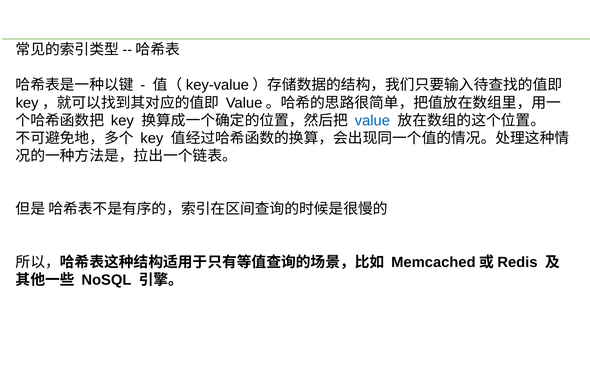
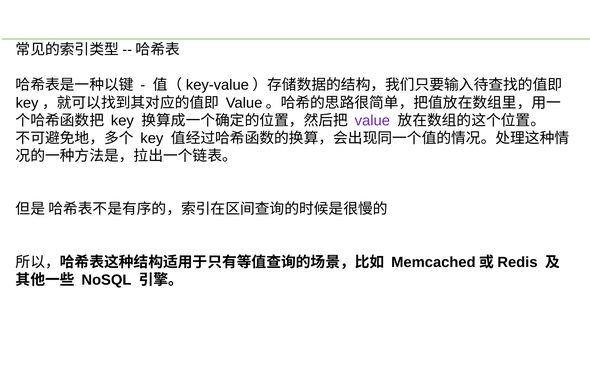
value colour: blue -> purple (372, 120)
